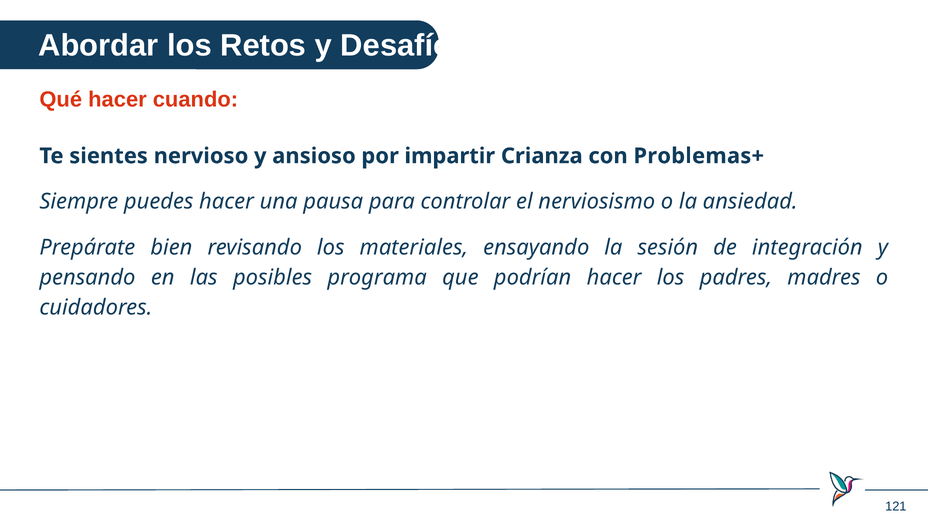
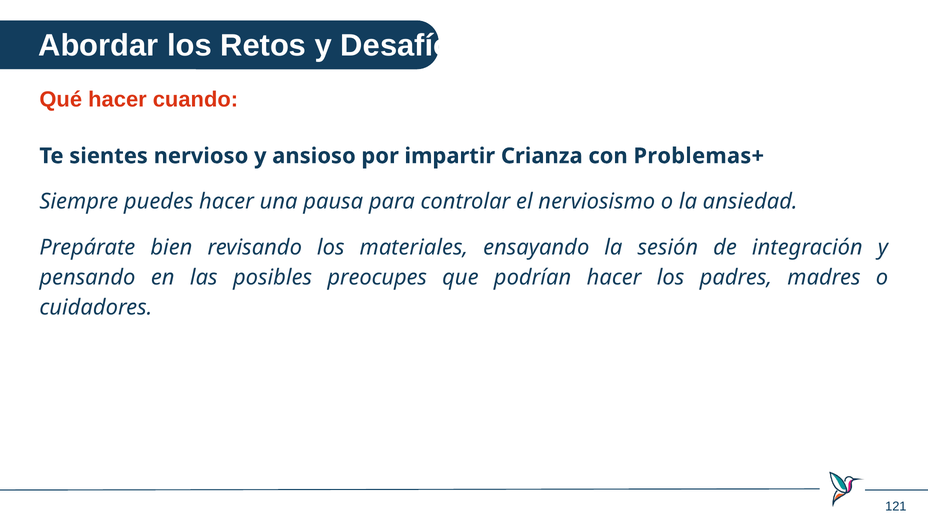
programa: programa -> preocupes (377, 278)
